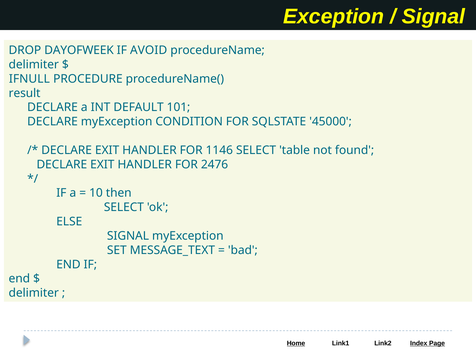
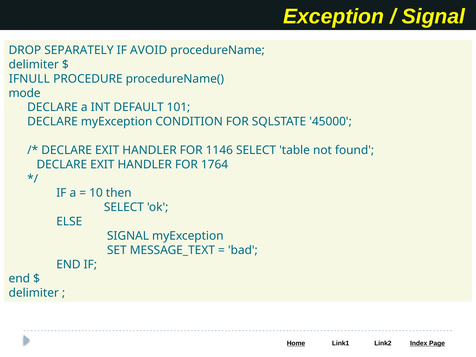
DAYOFWEEK: DAYOFWEEK -> SEPARATELY (79, 50)
result: result -> mode (25, 93)
2476: 2476 -> 1764 (215, 164)
